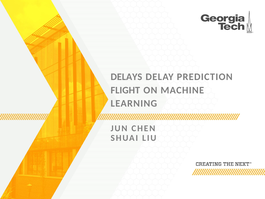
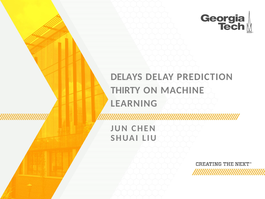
FLIGHT: FLIGHT -> THIRTY (125, 90)
